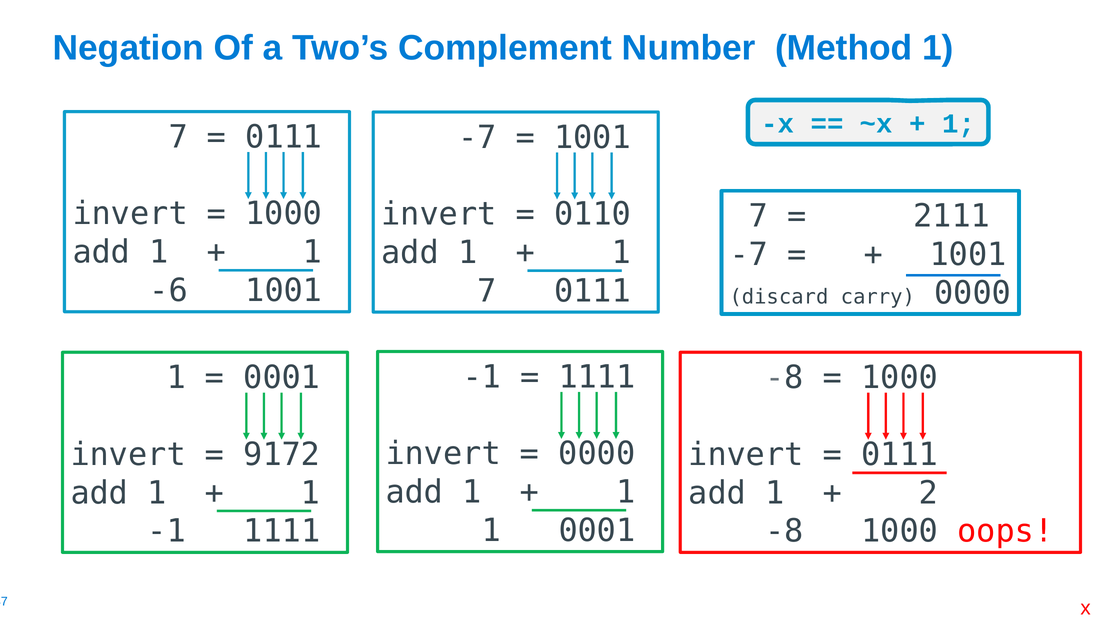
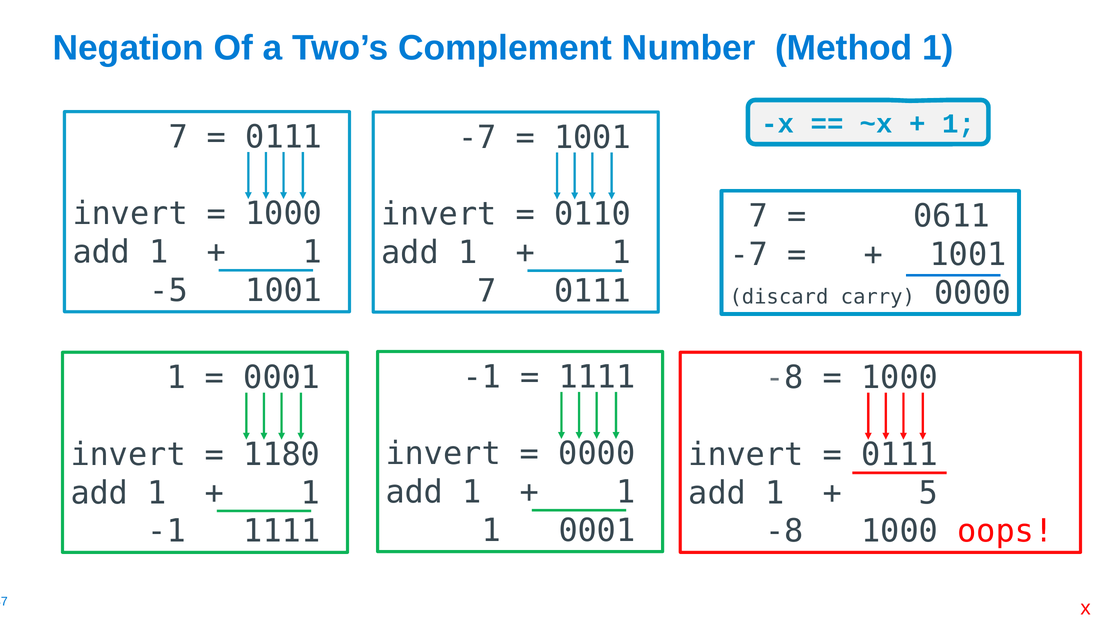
2111: 2111 -> 0611 (952, 216)
-6: -6 -> -5 (169, 291)
9172: 9172 -> 1180 (282, 454)
2: 2 -> 5 (928, 493)
